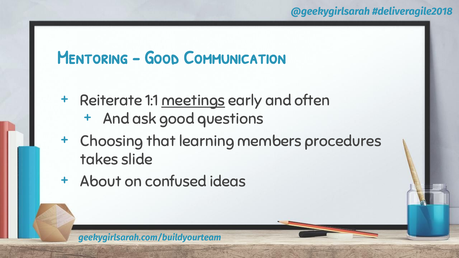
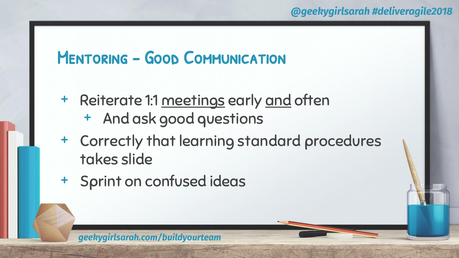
and underline: none -> present (278, 101)
Choosing: Choosing -> Correctly (112, 141)
members: members -> standard (269, 141)
About: About -> Sprint (101, 182)
